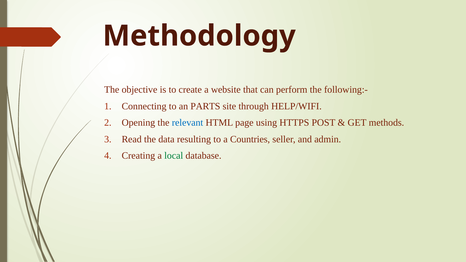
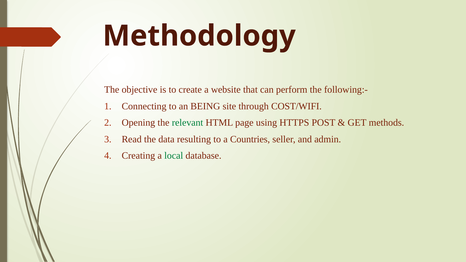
PARTS: PARTS -> BEING (205, 106)
HELP/WIFI: HELP/WIFI -> COST/WIFI (296, 106)
relevant colour: blue -> green (188, 123)
